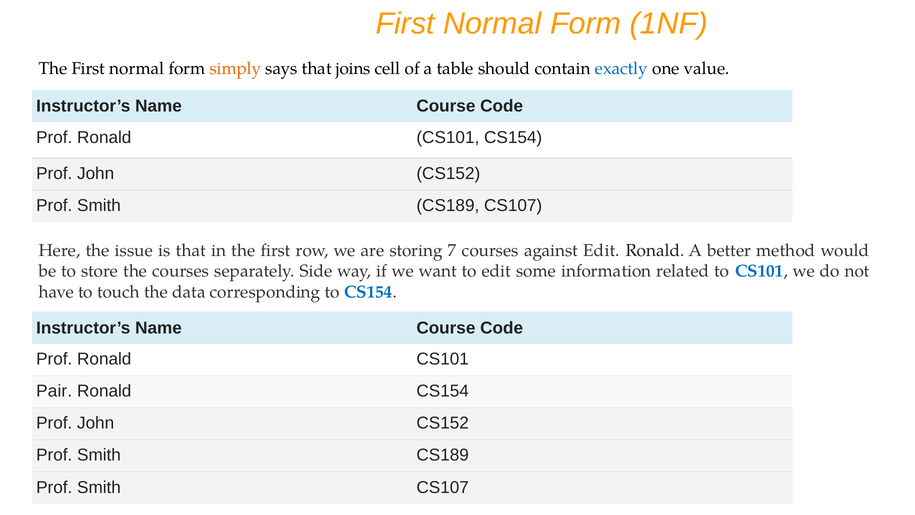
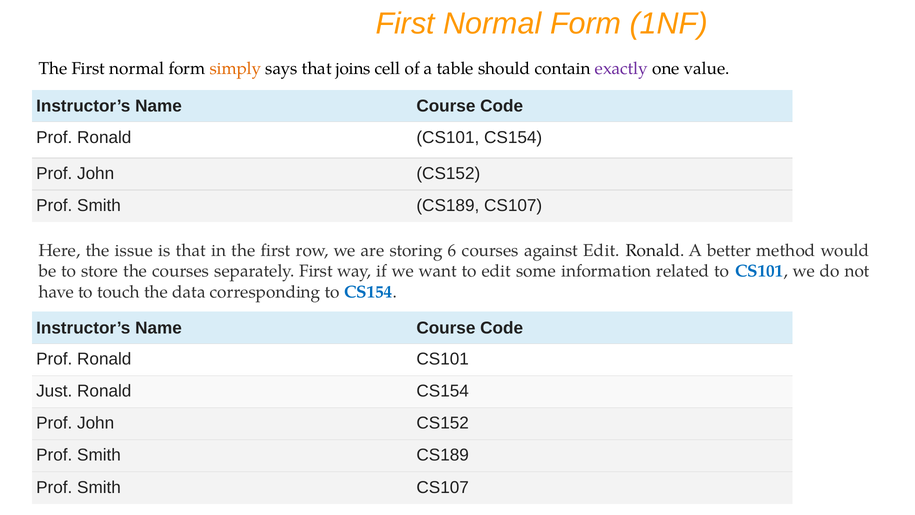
exactly colour: blue -> purple (621, 68)
7: 7 -> 6 (452, 251)
separately Side: Side -> First (316, 271)
Pair: Pair -> Just (54, 391)
